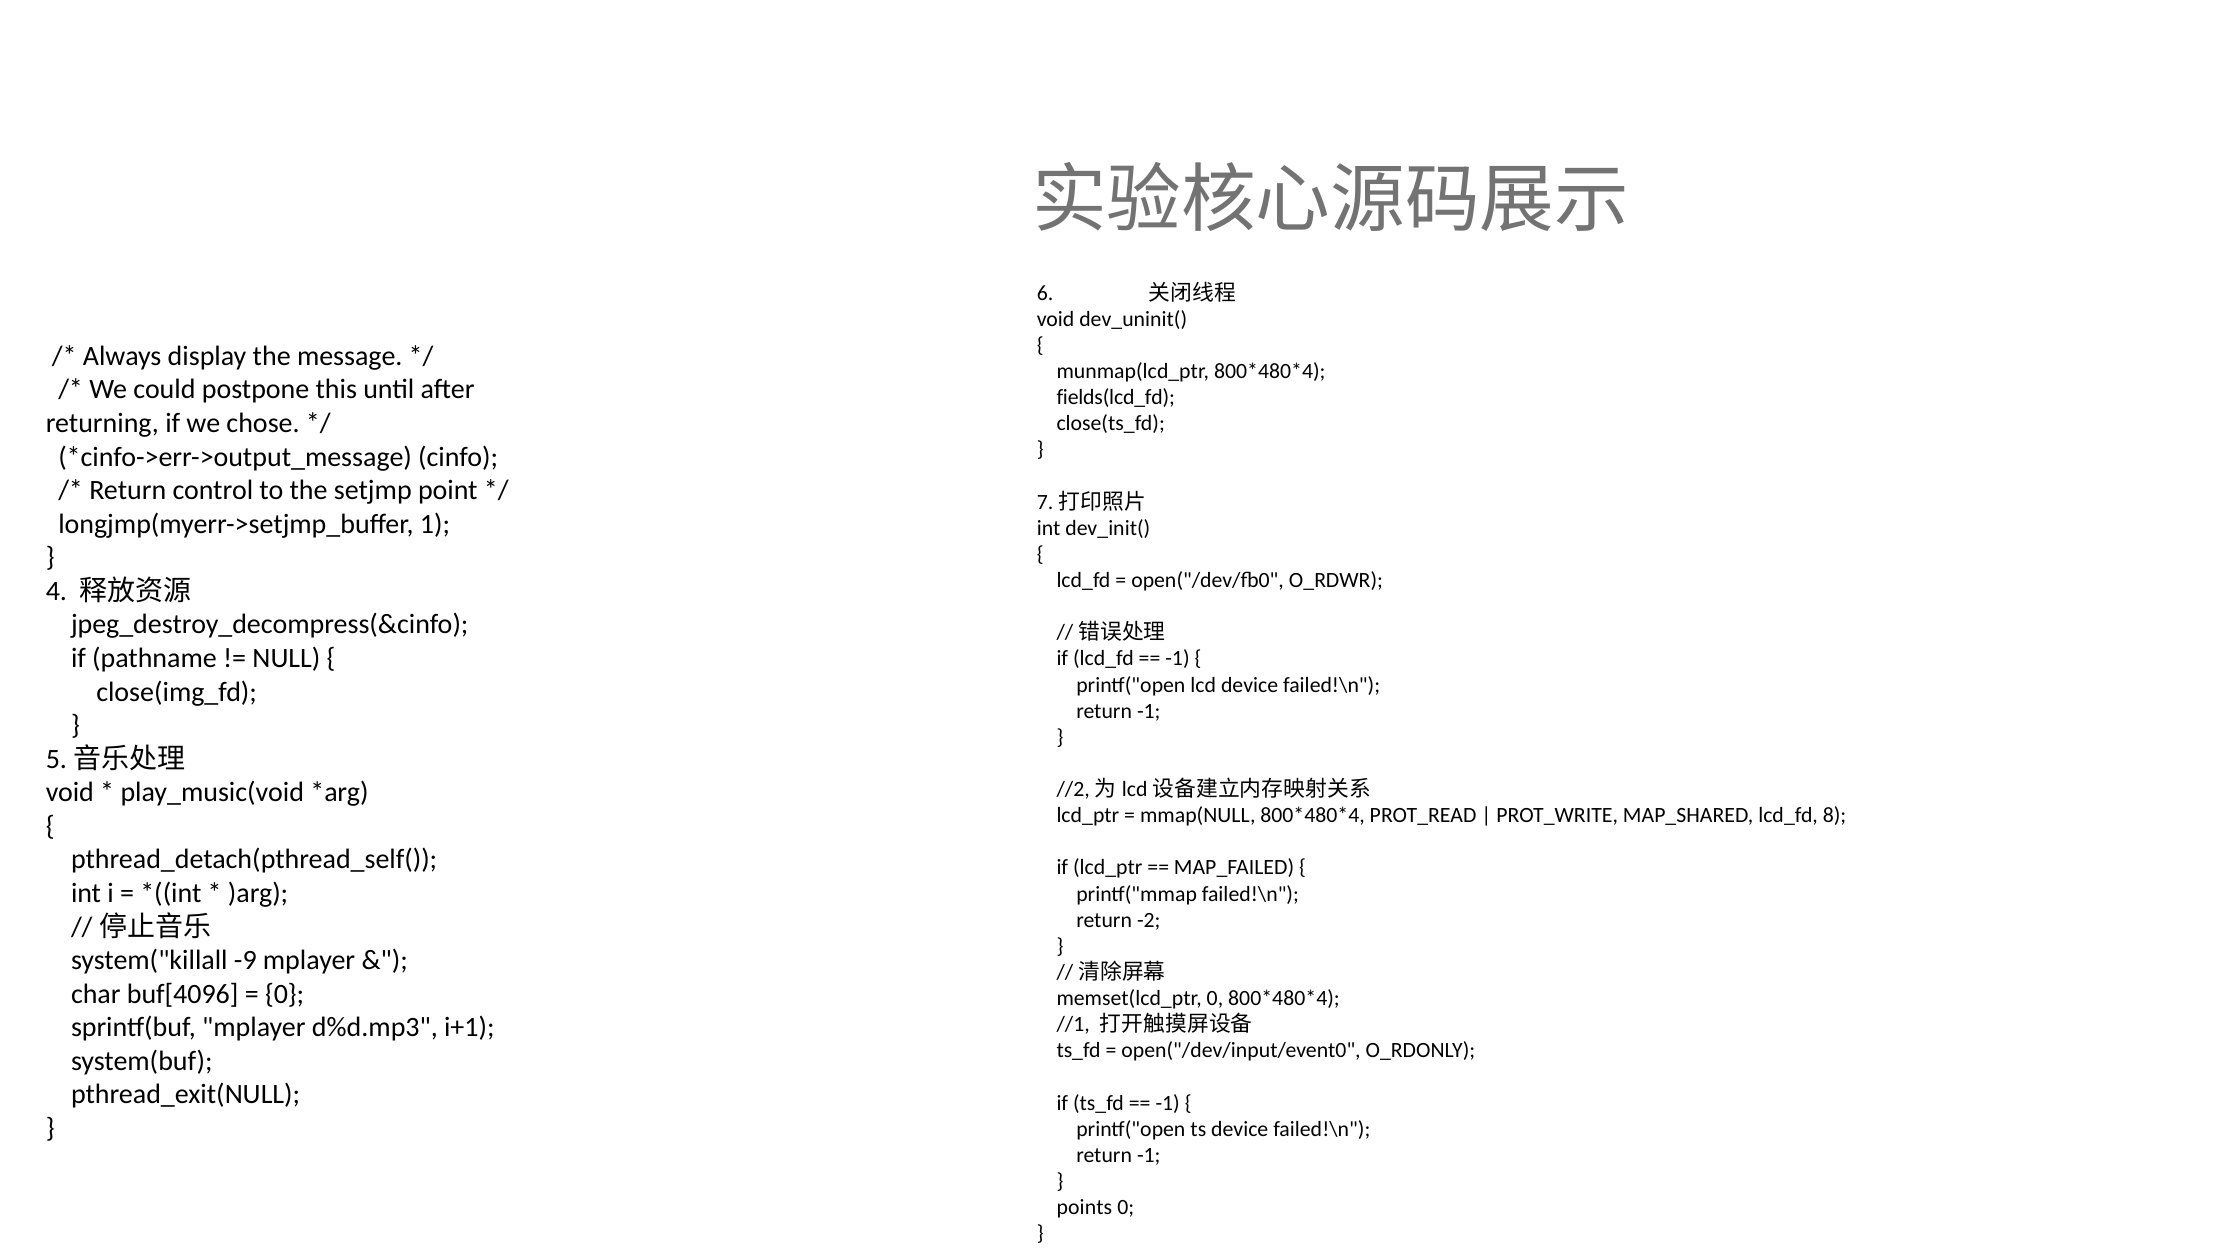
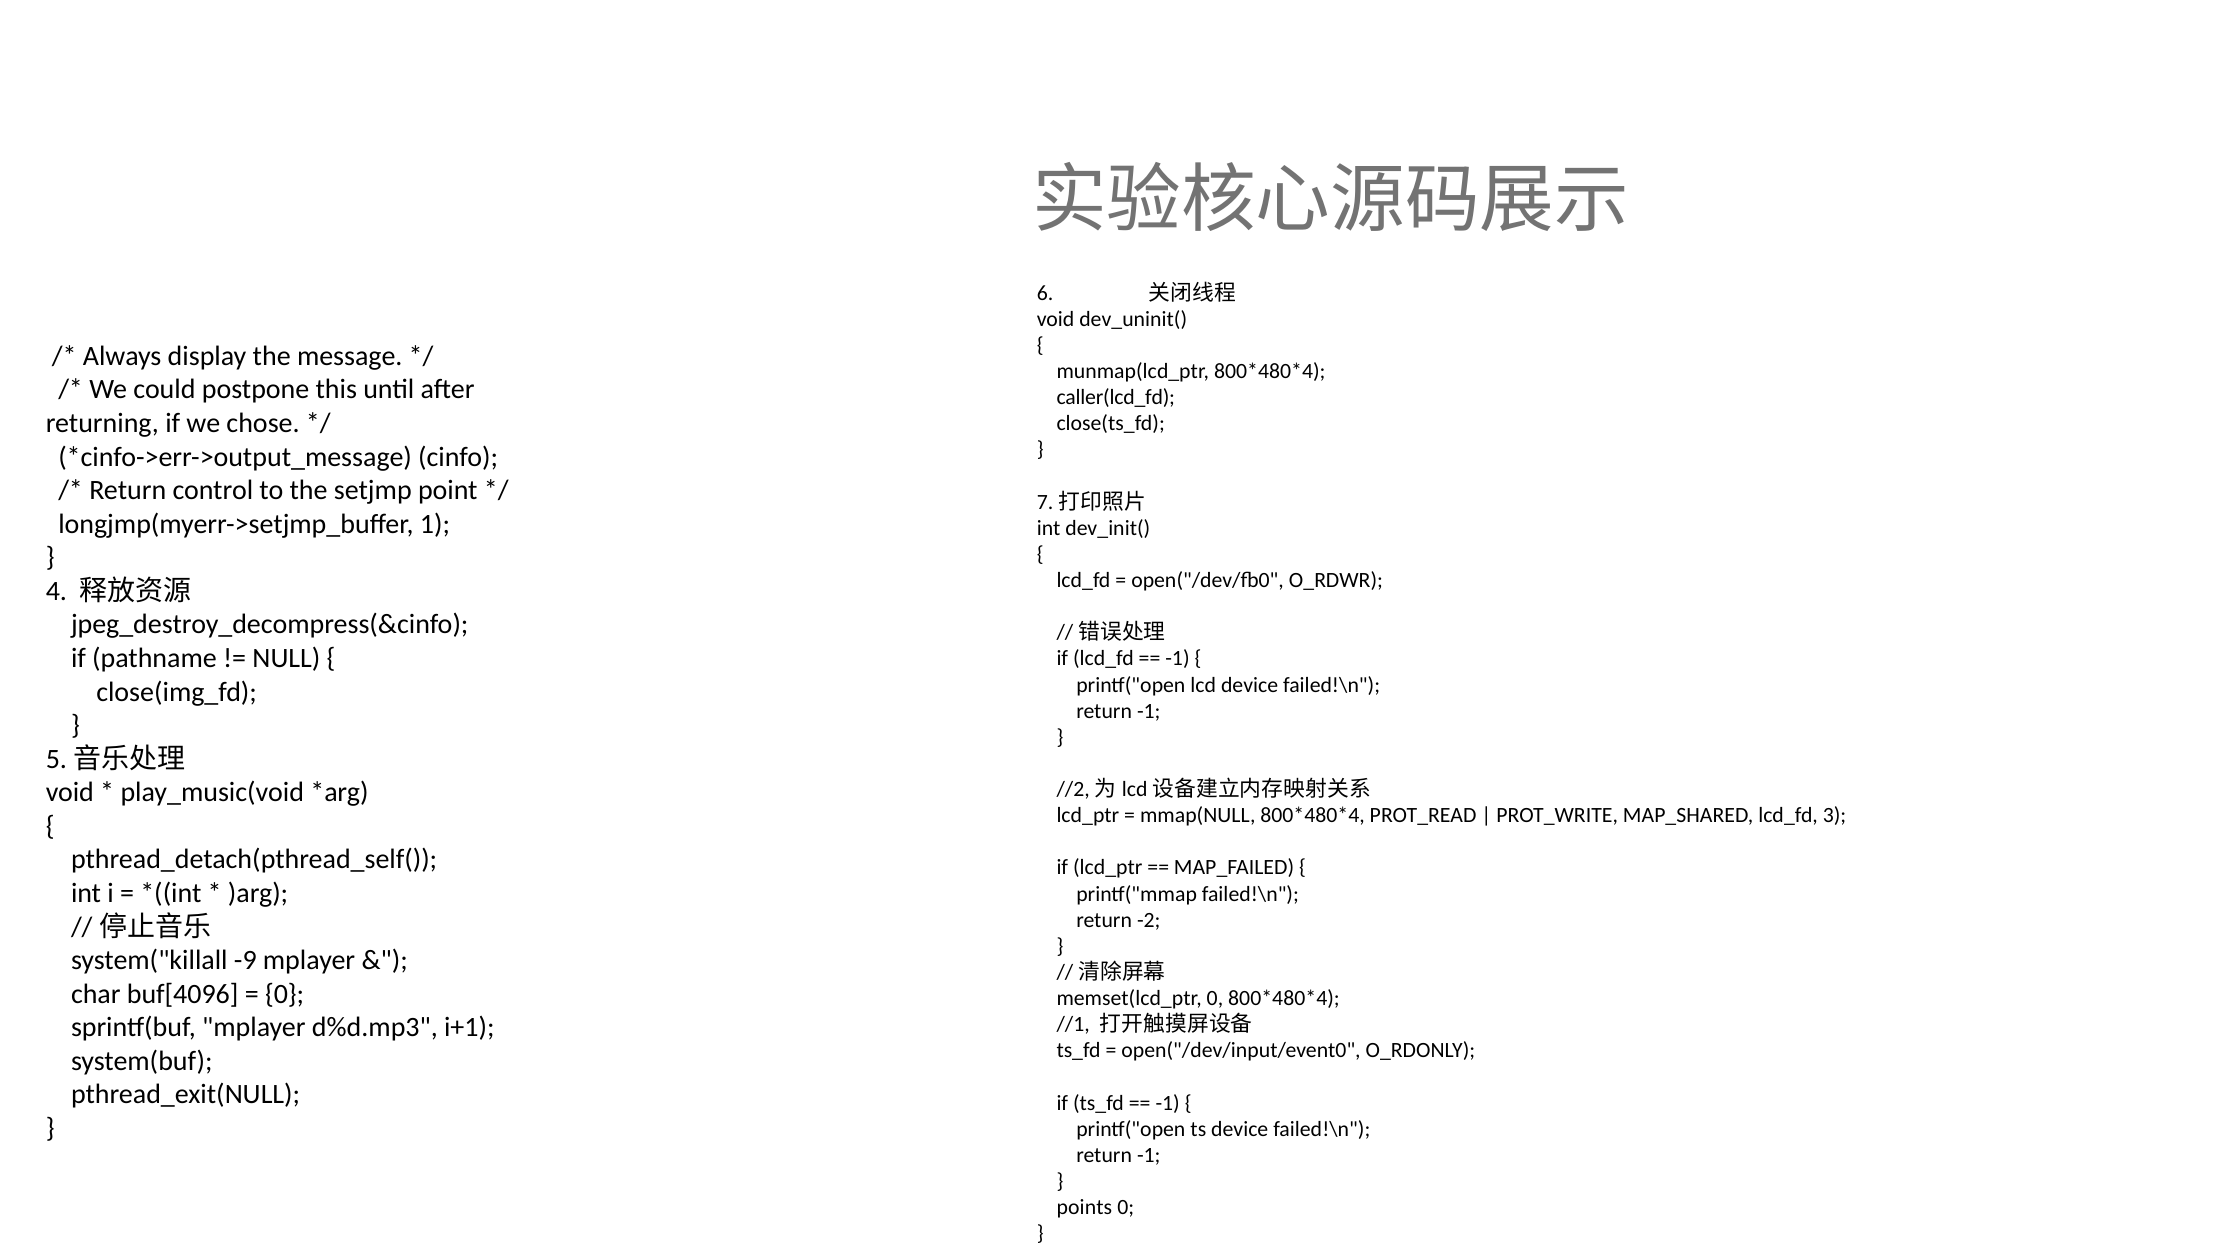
fields(lcd_fd: fields(lcd_fd -> caller(lcd_fd (1116, 398)
8: 8 -> 3 (1835, 816)
